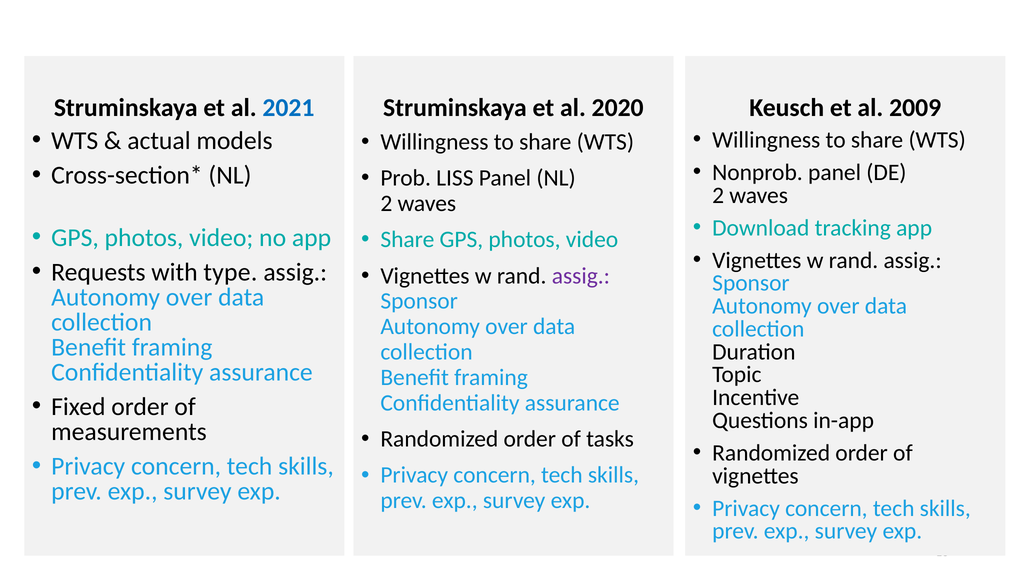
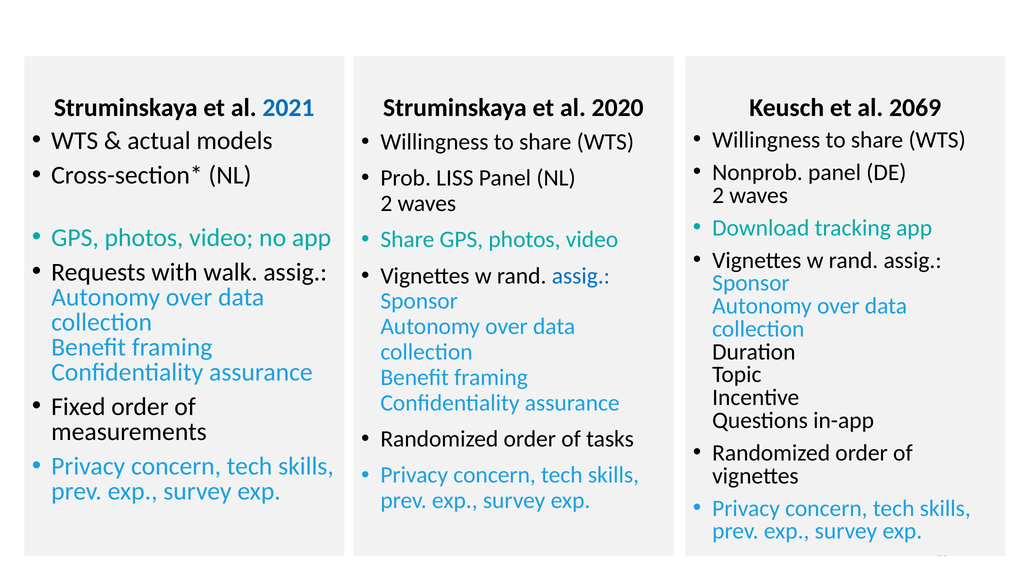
2009: 2009 -> 2069 (915, 108)
type: type -> walk (231, 272)
assig colour: purple -> blue (581, 276)
